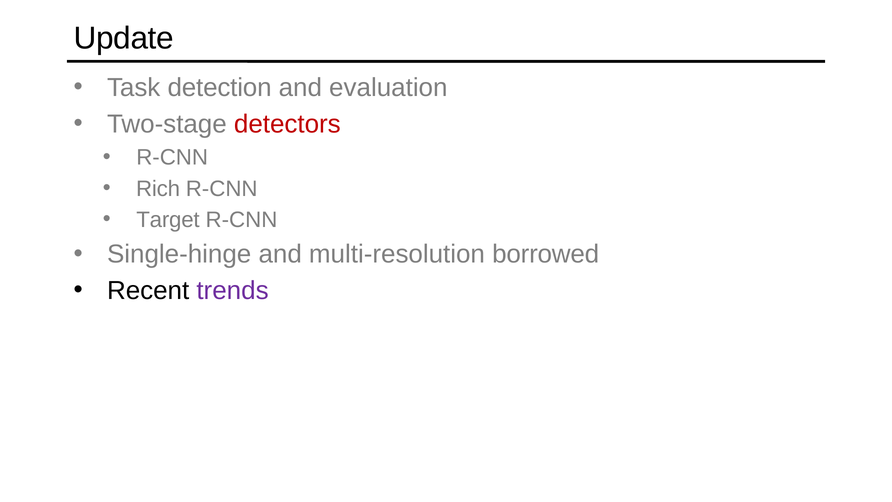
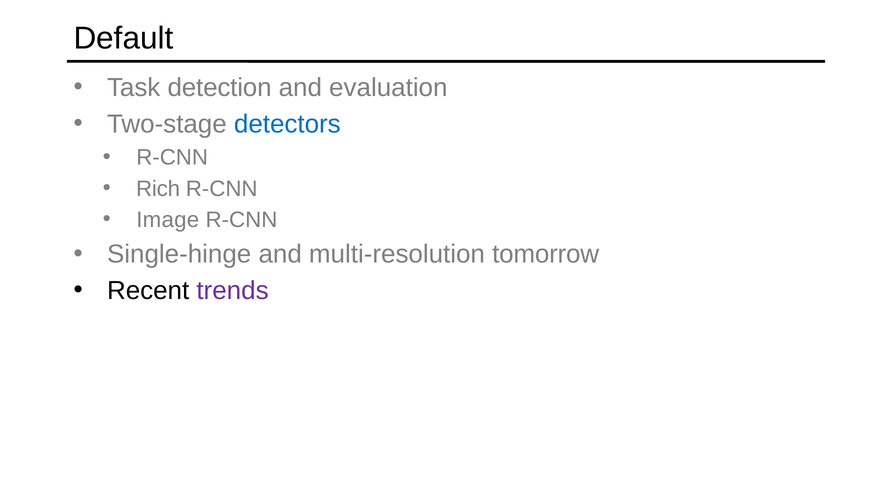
Update: Update -> Default (123, 38)
detectors colour: red -> blue (287, 124)
Target: Target -> Image (168, 220)
borrowed: borrowed -> tomorrow (546, 254)
